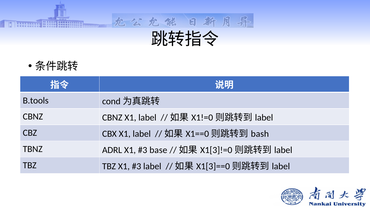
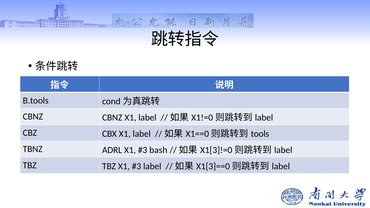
bash: bash -> tools (260, 134)
base: base -> bash (158, 150)
